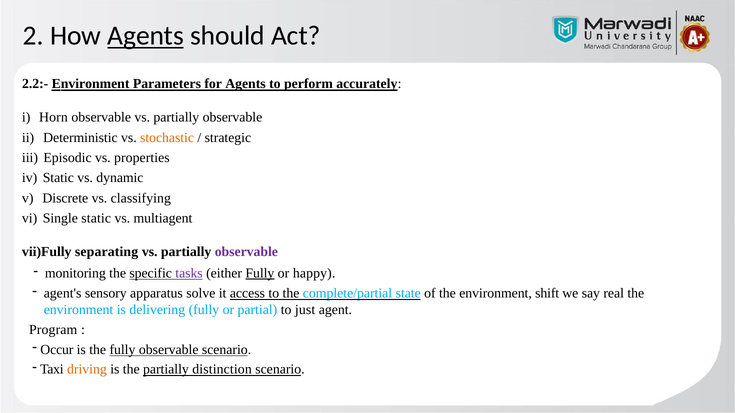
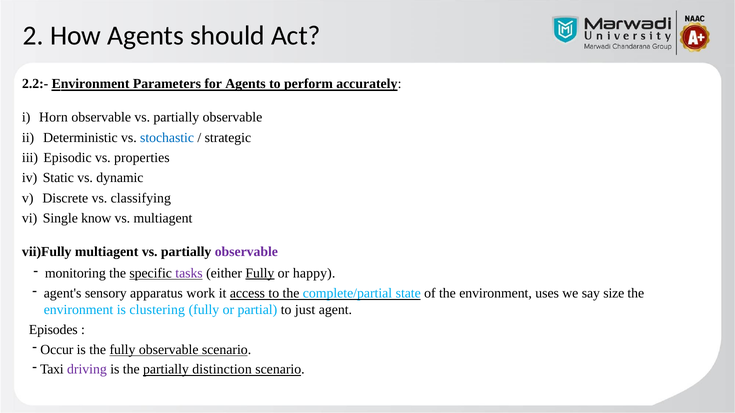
Agents underline: present -> none (146, 36)
stochastic colour: orange -> blue (167, 138)
Single static: static -> know (96, 218)
separating: separating -> multiagent (107, 252)
solve: solve -> work (201, 294)
shift: shift -> uses (547, 294)
real: real -> size (614, 294)
delivering: delivering -> clustering (157, 310)
Program: Program -> Episodes (53, 330)
driving colour: orange -> purple (87, 370)
